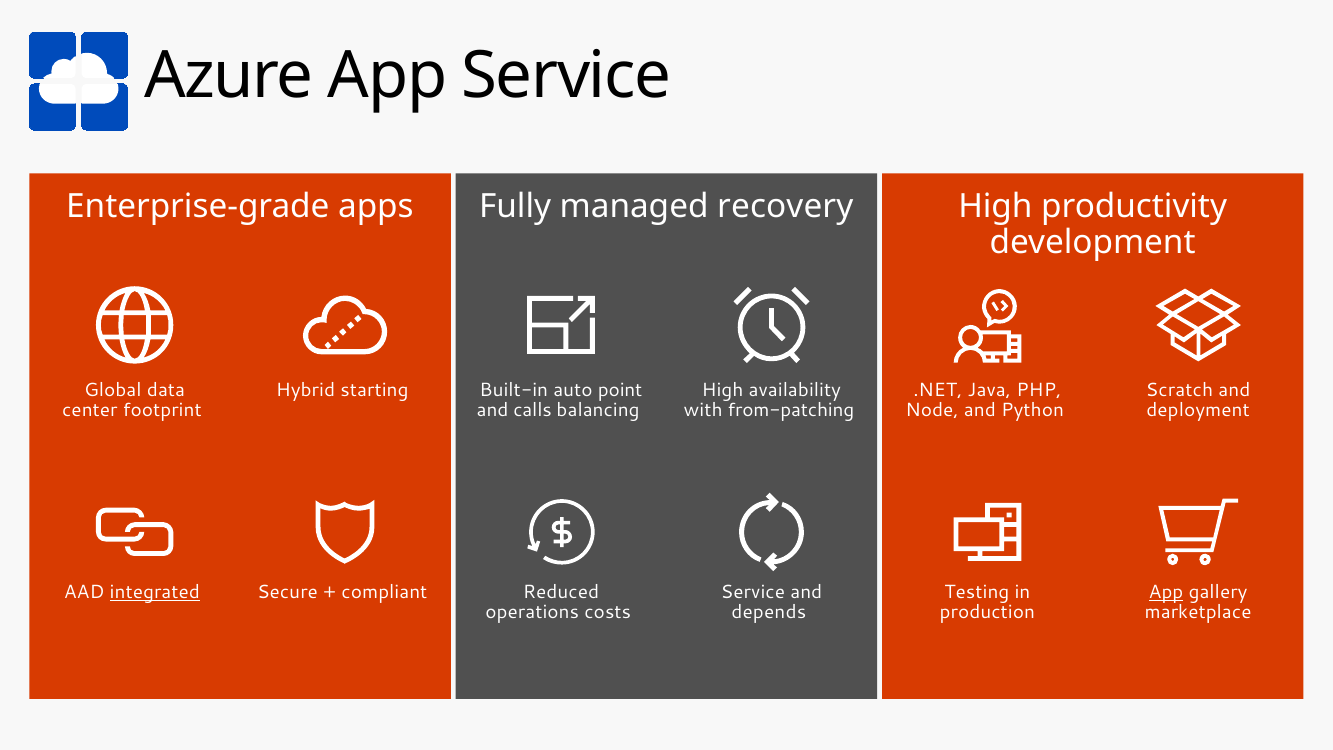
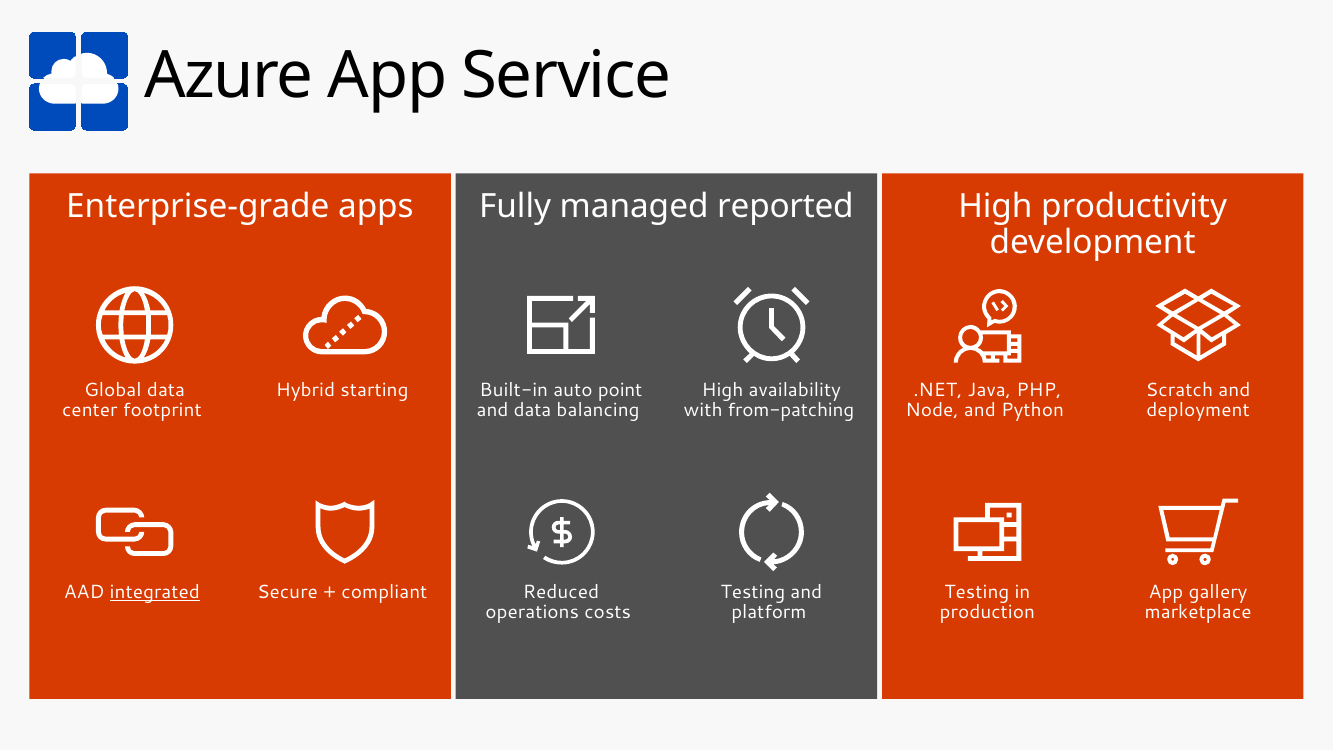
recovery: recovery -> reported (785, 207)
and calls: calls -> data (533, 411)
Service: Service -> Testing (753, 592)
App underline: present -> none (1166, 592)
depends: depends -> platform (769, 612)
